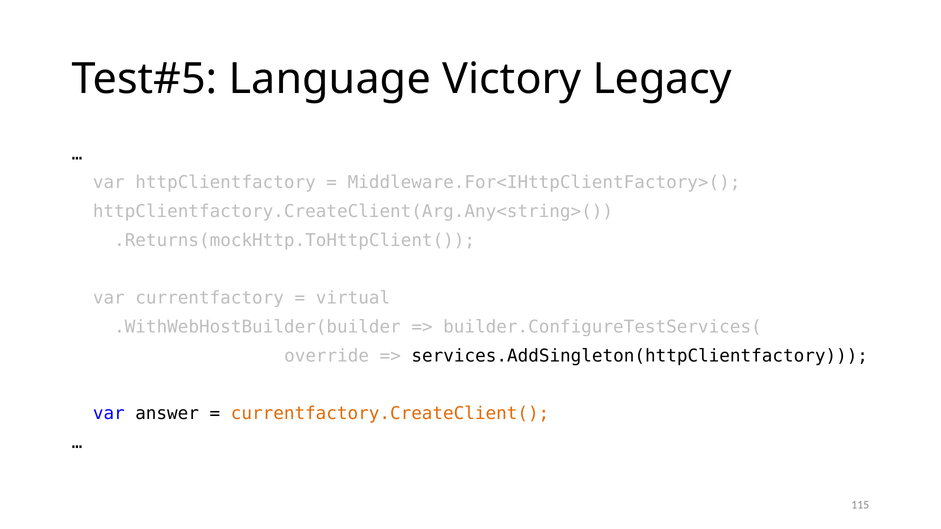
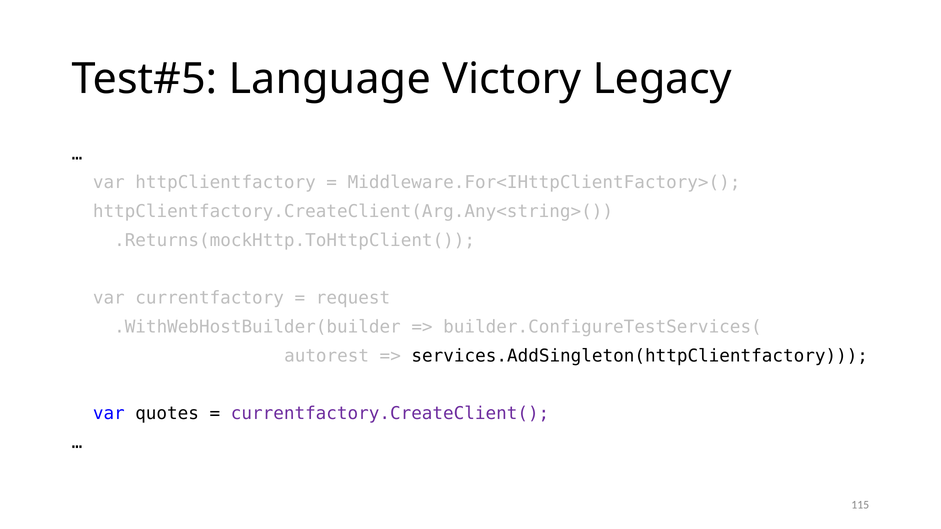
virtual: virtual -> request (353, 298)
override: override -> autorest (327, 356)
answer: answer -> quotes (167, 414)
currentfactory.CreateClient( colour: orange -> purple (390, 414)
